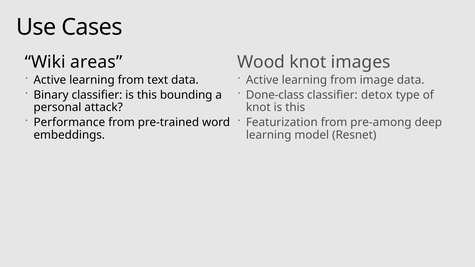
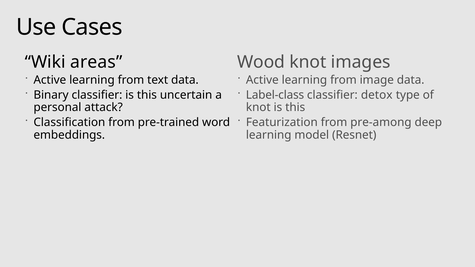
bounding: bounding -> uncertain (186, 95)
Done-class: Done-class -> Label-class (275, 95)
Performance: Performance -> Classification (69, 122)
